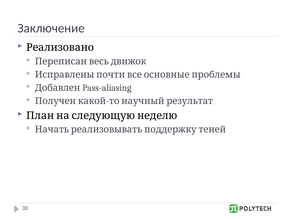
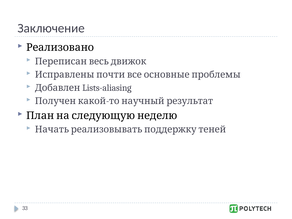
Pass-aliasing: Pass-aliasing -> Lists-aliasing (107, 88)
